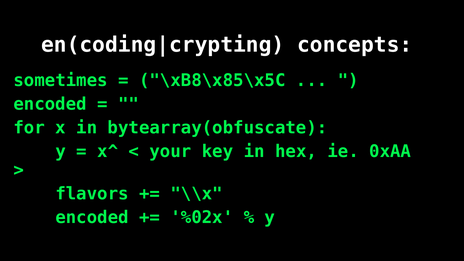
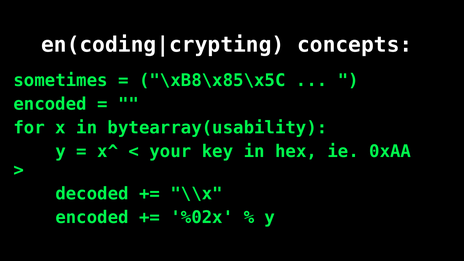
bytearray(obfuscate: bytearray(obfuscate -> bytearray(usability (218, 128)
flavors: flavors -> decoded (92, 194)
